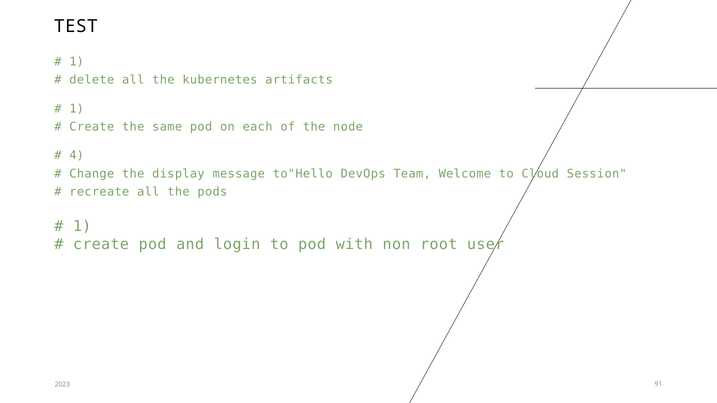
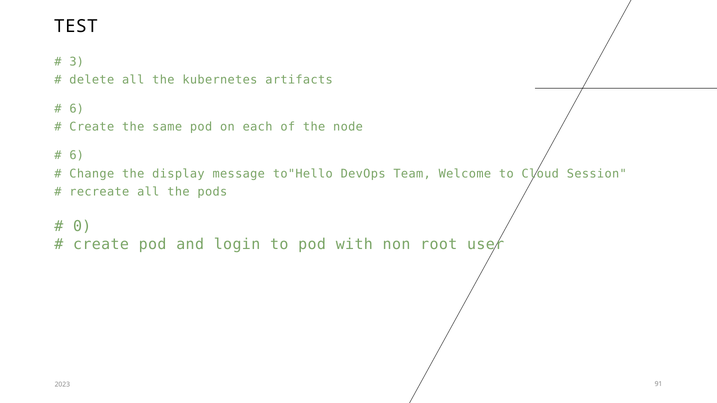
1: 1 -> 3 (77, 62)
1: 1 -> 6 (77, 109)
4: 4 -> 6 (77, 156)
1: 1 -> 0 (82, 227)
